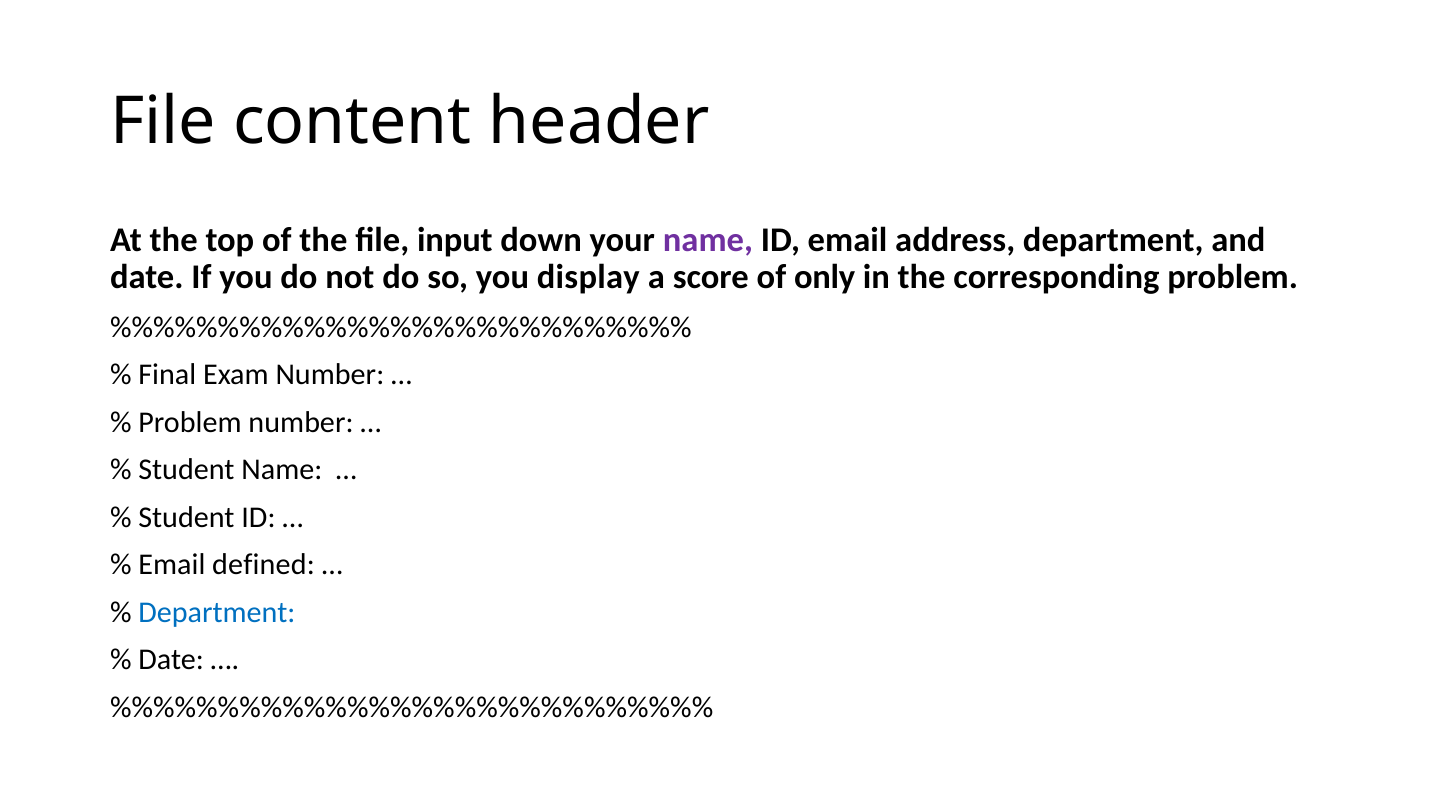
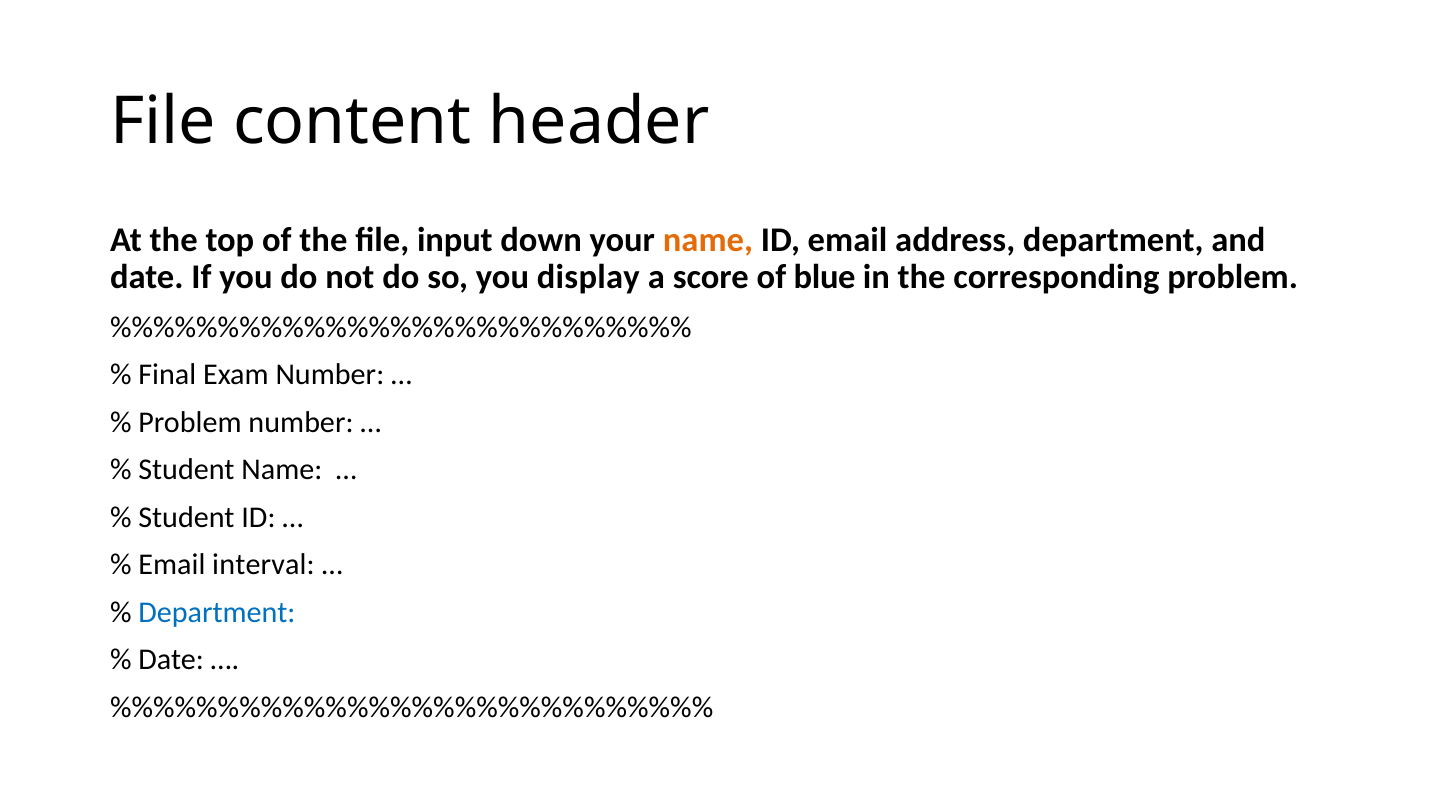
name colour: purple -> orange (708, 240)
only: only -> blue (825, 277)
defined: defined -> interval (263, 565)
